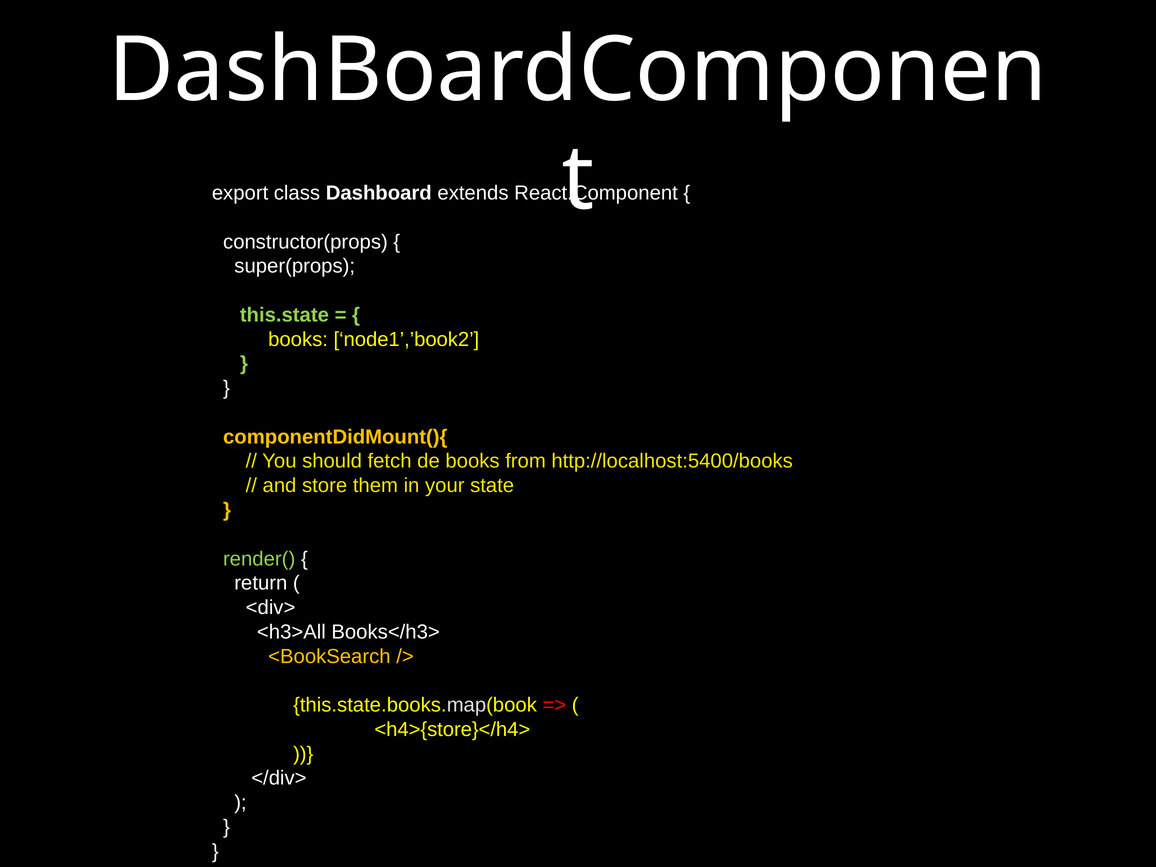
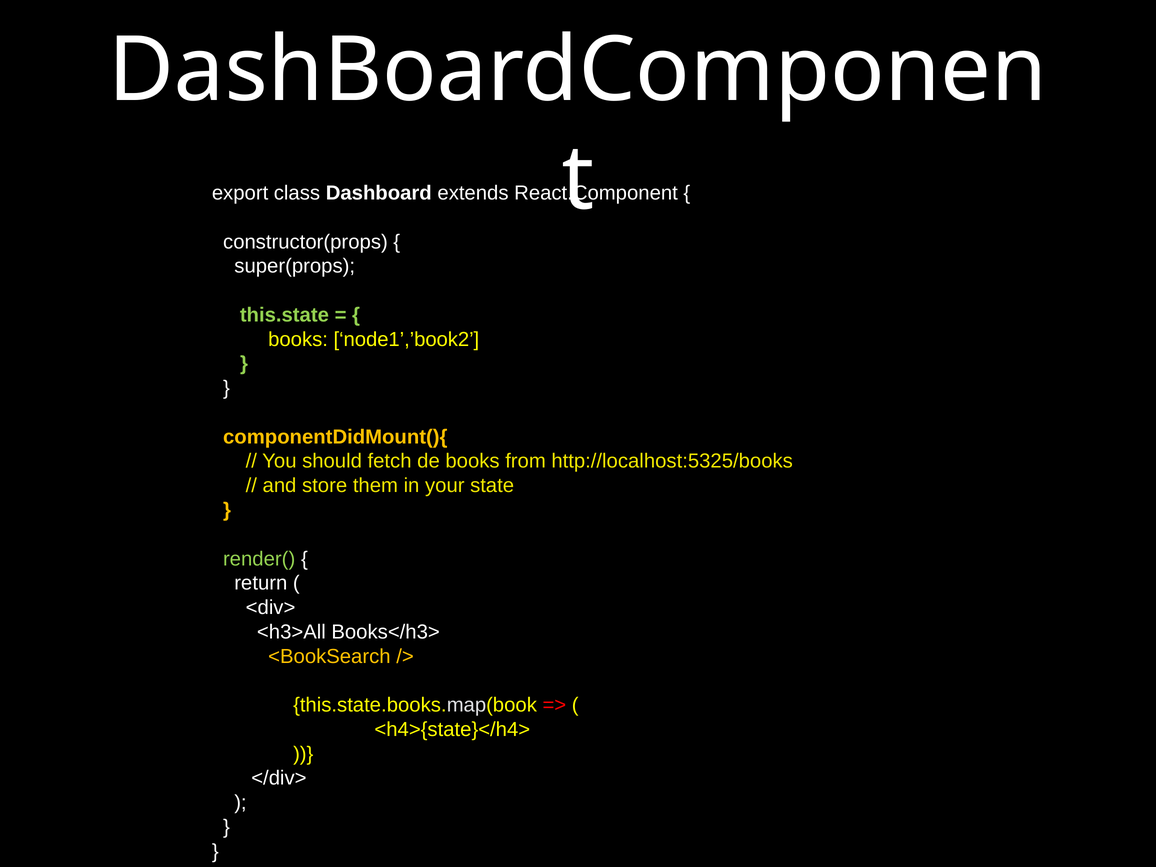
http://localhost:5400/books: http://localhost:5400/books -> http://localhost:5325/books (672, 461)
<h4>{store}</h4>: <h4>{store}</h4> -> <h4>{state}</h4> (452, 730)
